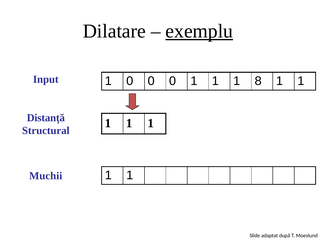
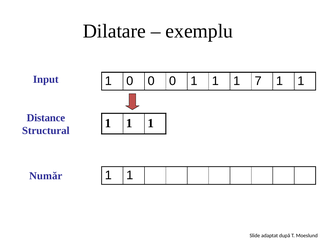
exemplu underline: present -> none (199, 31)
8: 8 -> 7 (258, 81)
Distanță: Distanță -> Distance (46, 118)
Muchii: Muchii -> Număr (46, 176)
